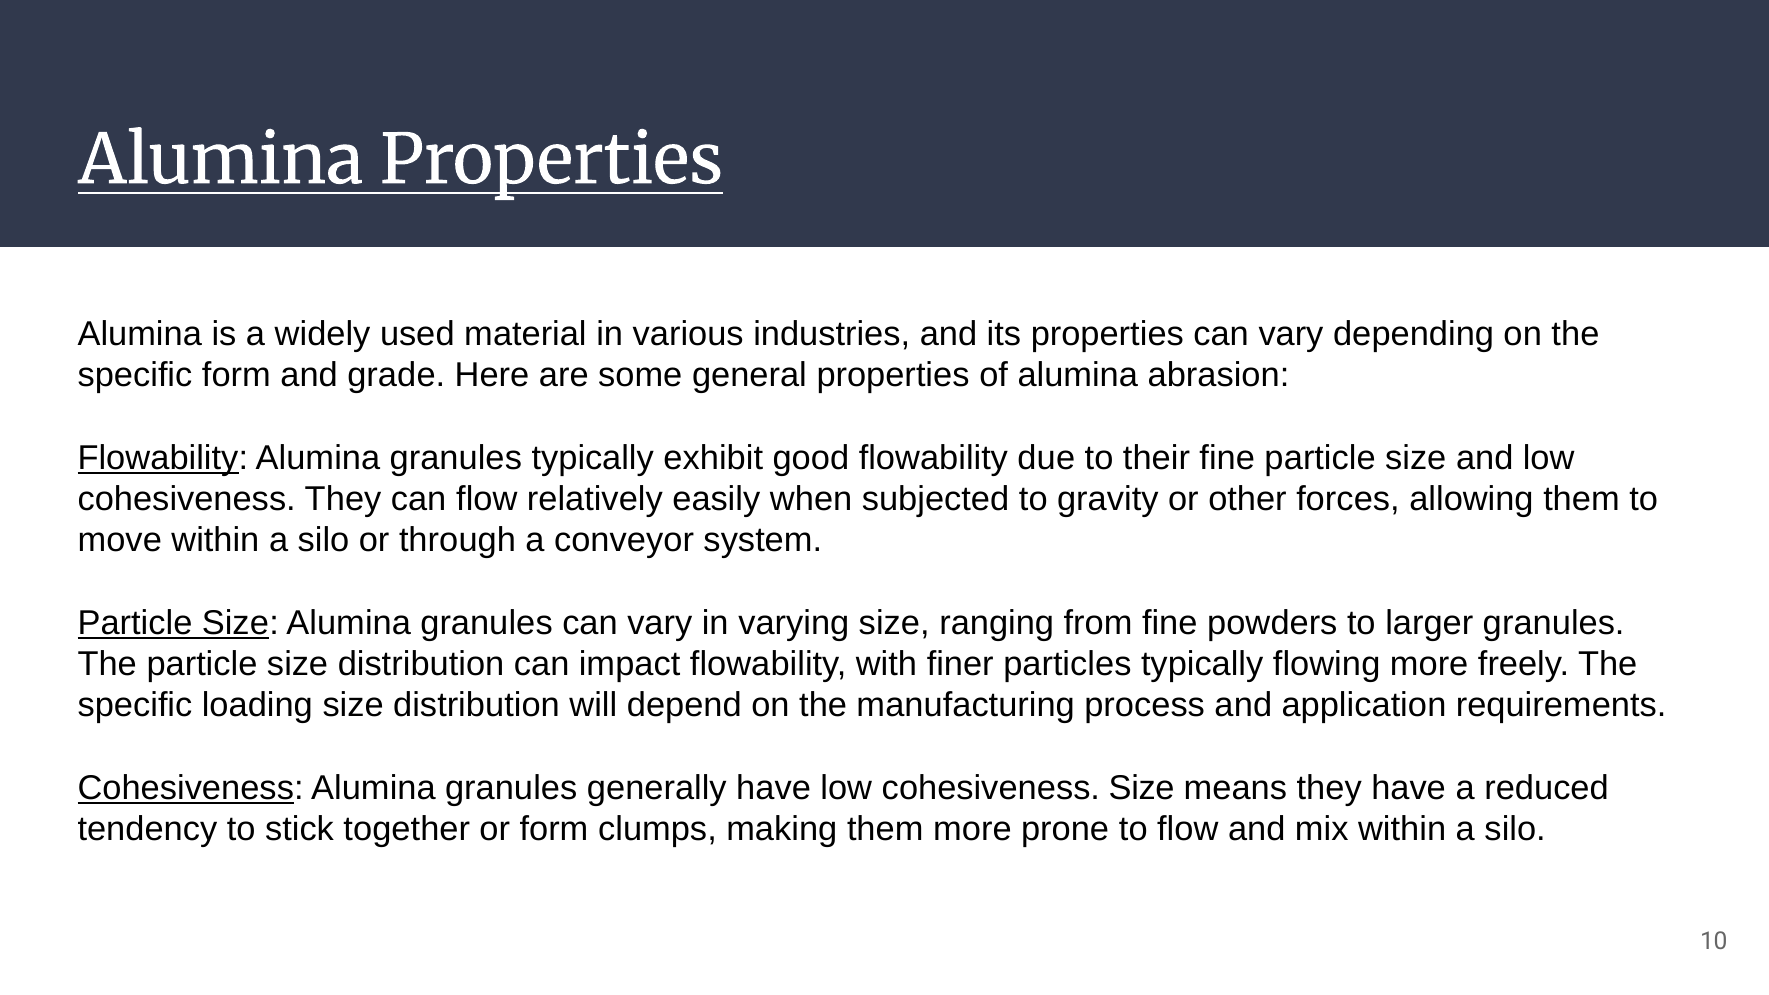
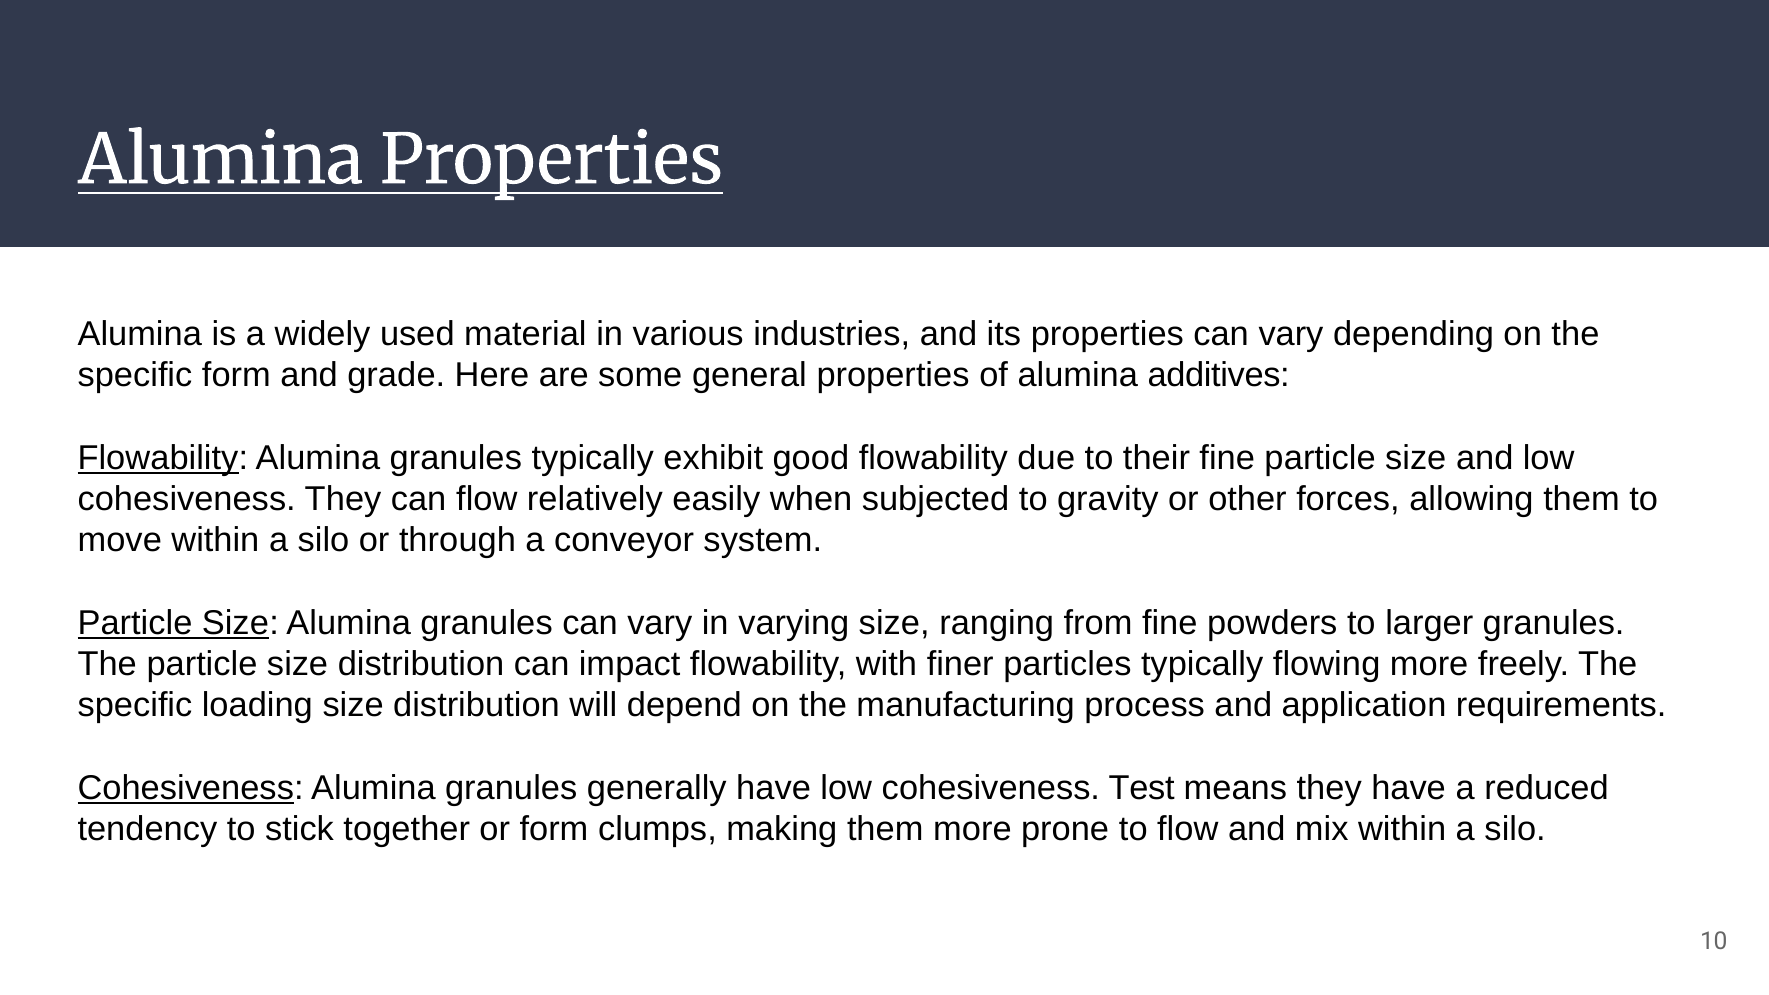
abrasion: abrasion -> additives (1219, 375)
cohesiveness Size: Size -> Test (1142, 788)
